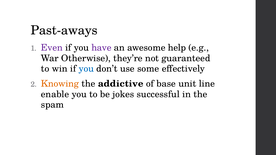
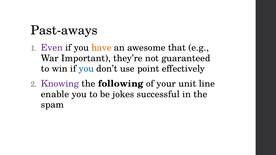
have colour: purple -> orange (101, 48)
help: help -> that (177, 48)
Otherwise: Otherwise -> Important (86, 58)
some: some -> point (148, 69)
Knowing colour: orange -> purple (60, 84)
addictive: addictive -> following (121, 84)
base: base -> your (166, 84)
